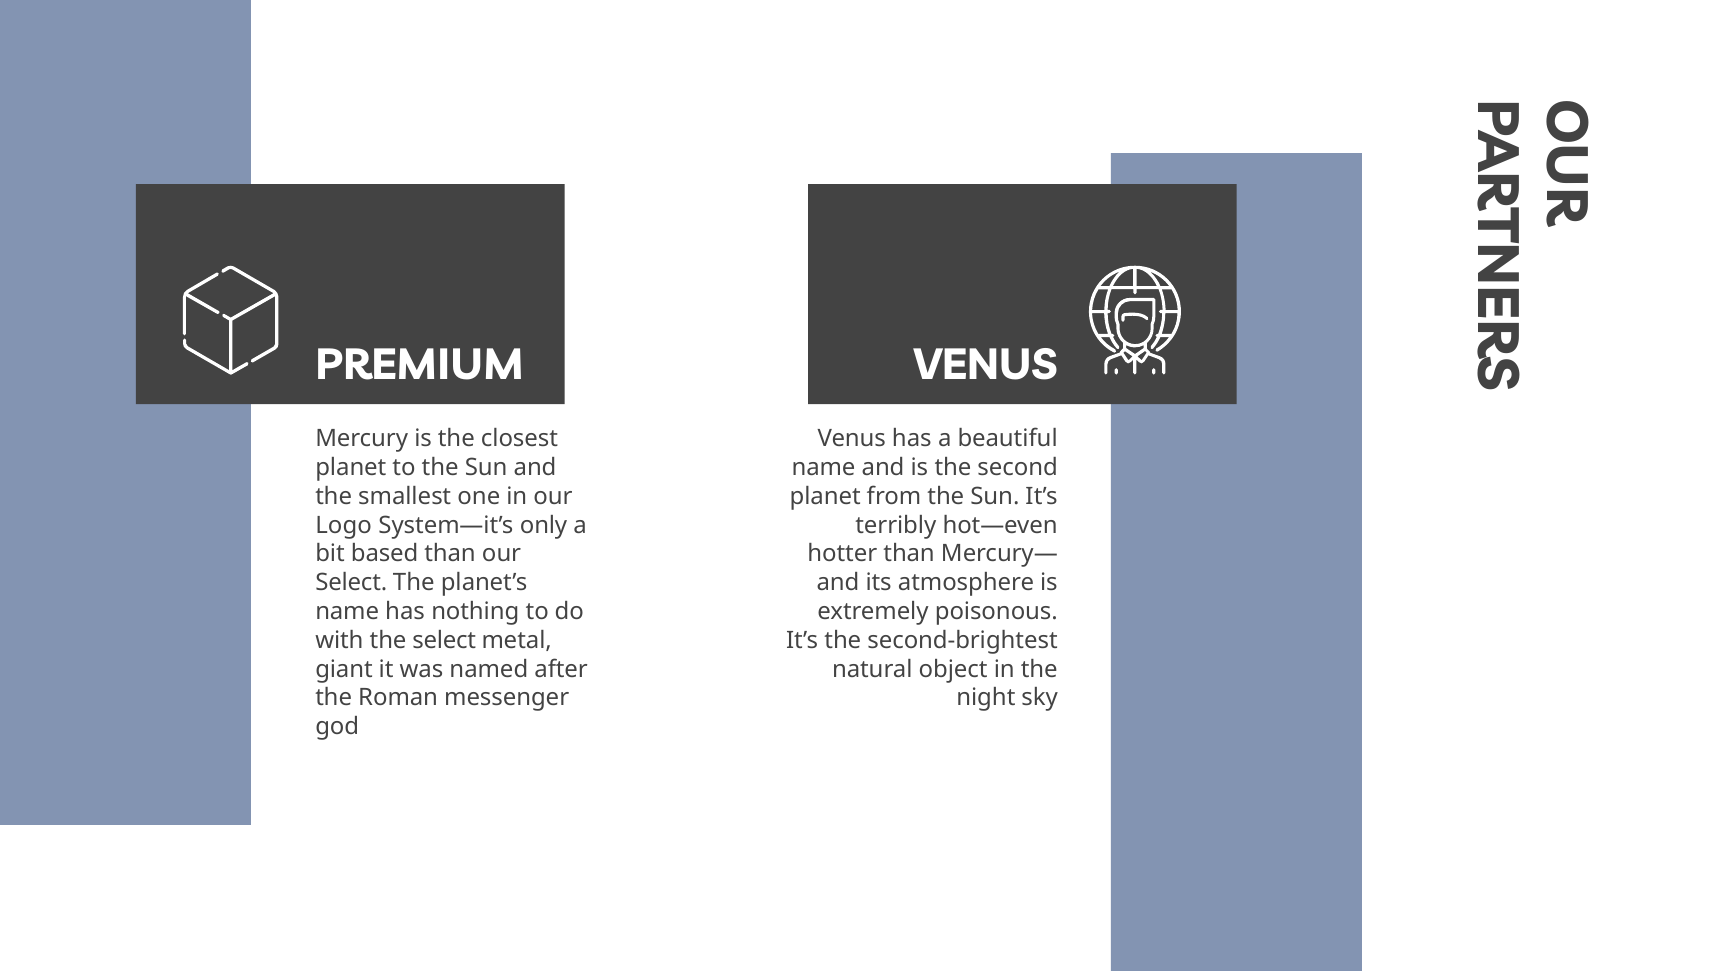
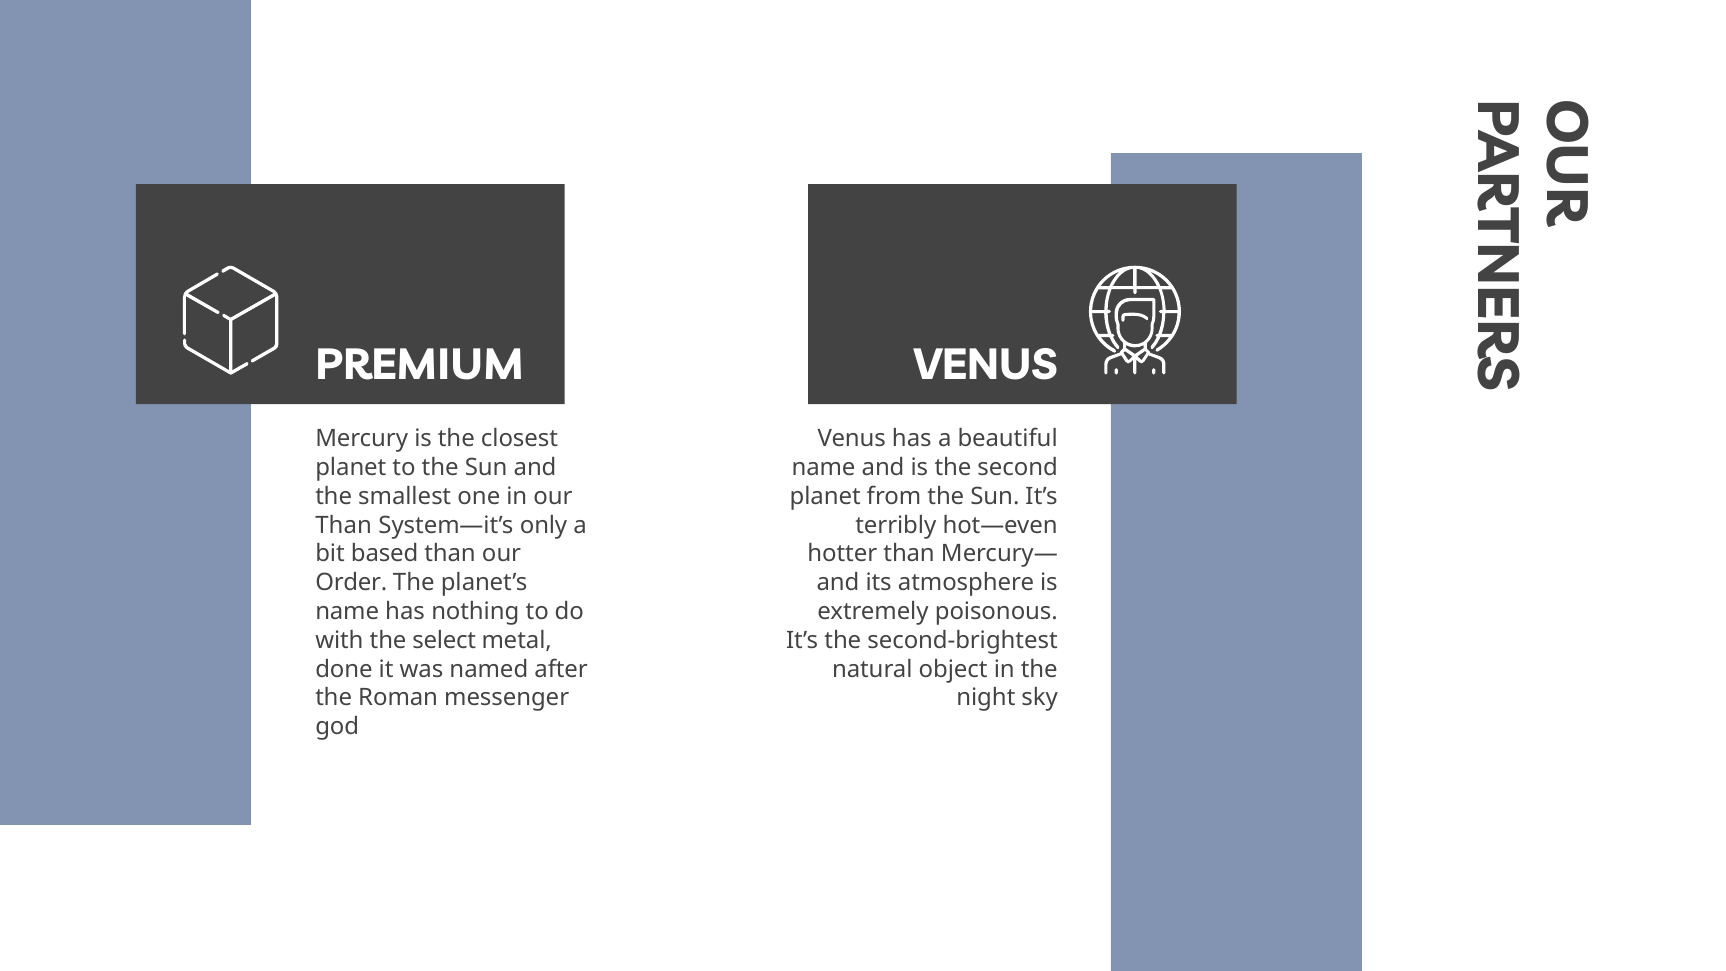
Logo: Logo -> Than (344, 525)
Select: Select -> Order (351, 583)
giant: giant -> done (344, 669)
